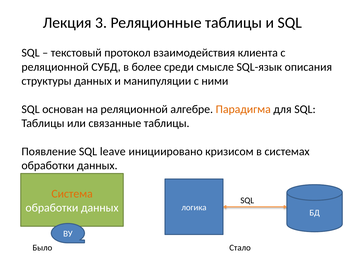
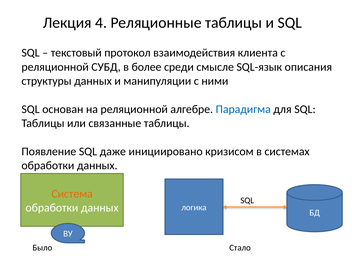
3: 3 -> 4 (101, 23)
Парадигма colour: orange -> blue (243, 109)
leave: leave -> даже (113, 151)
